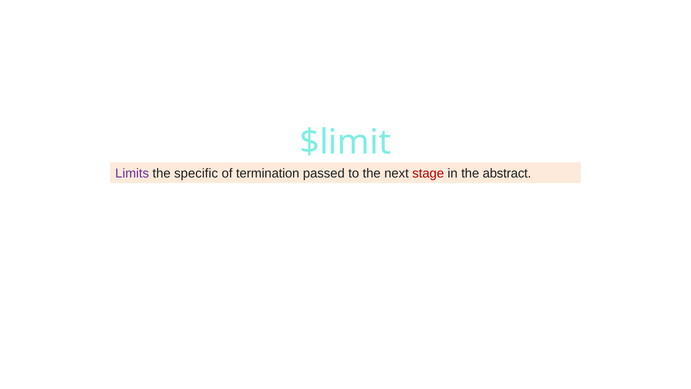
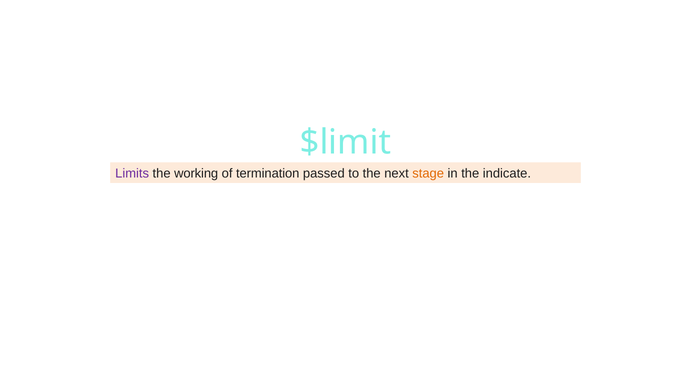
specific: specific -> working (196, 173)
stage colour: red -> orange (428, 173)
abstract: abstract -> indicate (507, 173)
